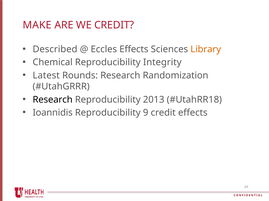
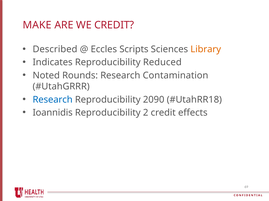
Eccles Effects: Effects -> Scripts (134, 49)
Chemical: Chemical -> Indicates (53, 63)
Integrity: Integrity -> Reduced (162, 63)
Latest: Latest -> Noted (46, 76)
Randomization: Randomization -> Contamination (176, 76)
Research colour: black -> blue (53, 100)
2013: 2013 -> 2090 (154, 100)
9: 9 -> 2 (146, 113)
